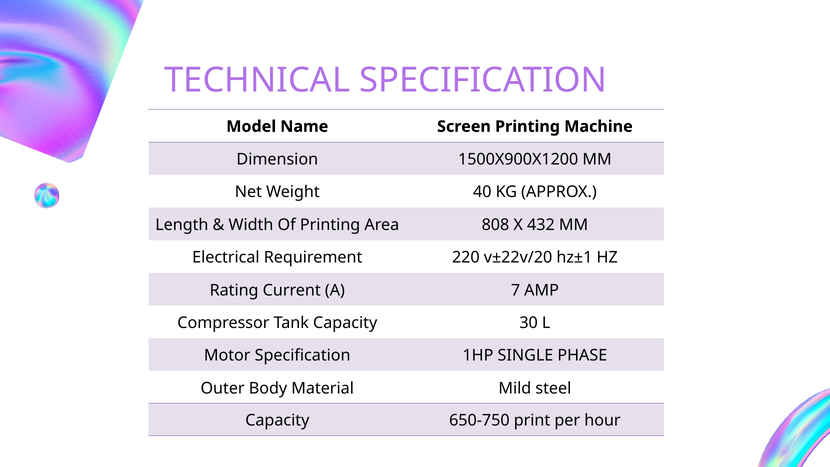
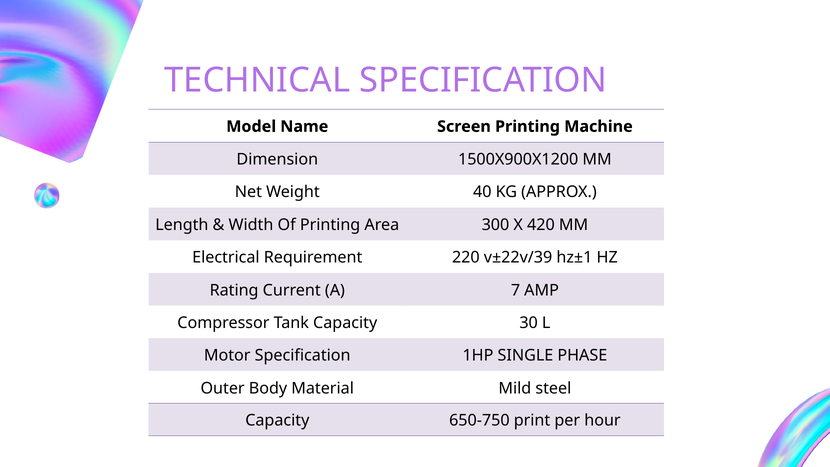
808: 808 -> 300 (495, 225)
432: 432 -> 420 (541, 225)
v±22v/20: v±22v/20 -> v±22v/39 (518, 258)
